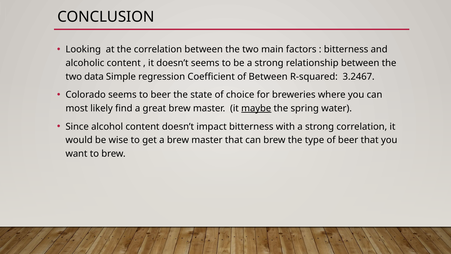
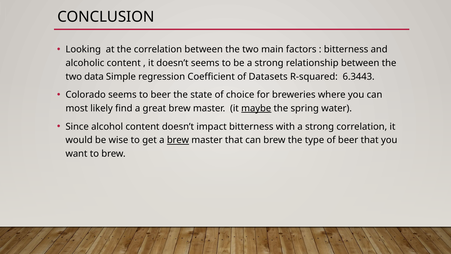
of Between: Between -> Datasets (268, 76)
3.2467: 3.2467 -> 6.3443 (359, 76)
brew underline: none -> present (178, 140)
